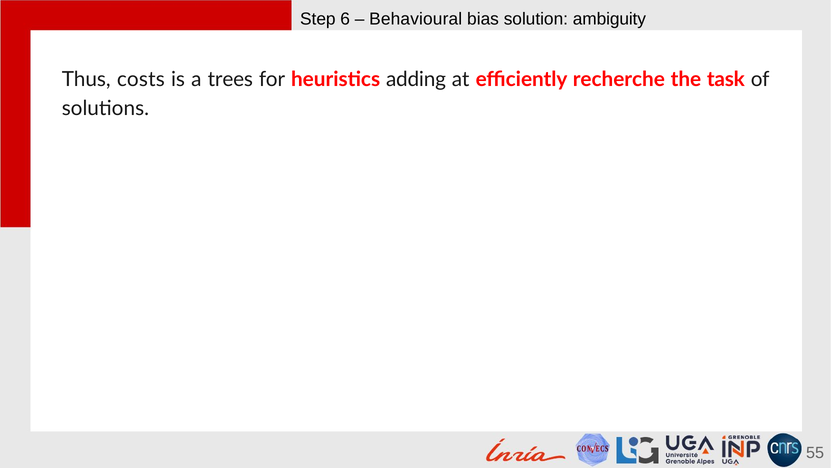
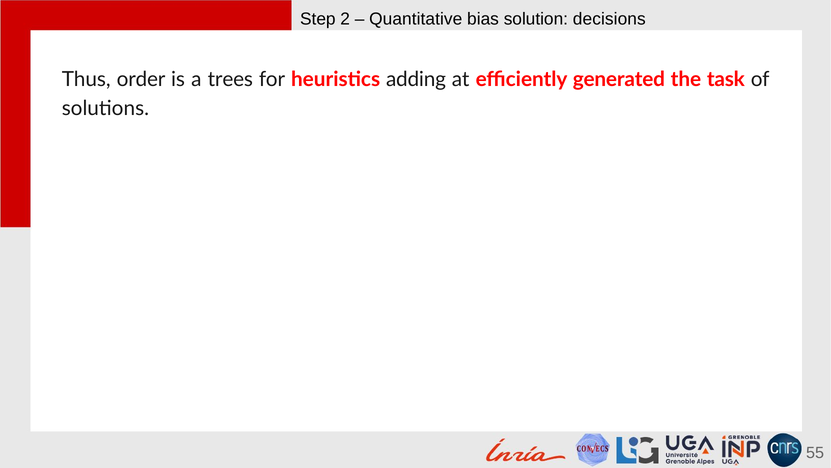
6: 6 -> 2 (345, 19)
Behavioural: Behavioural -> Quantitative (416, 19)
ambiguity: ambiguity -> decisions (609, 19)
costs: costs -> order (141, 79)
recherche: recherche -> generated (619, 79)
